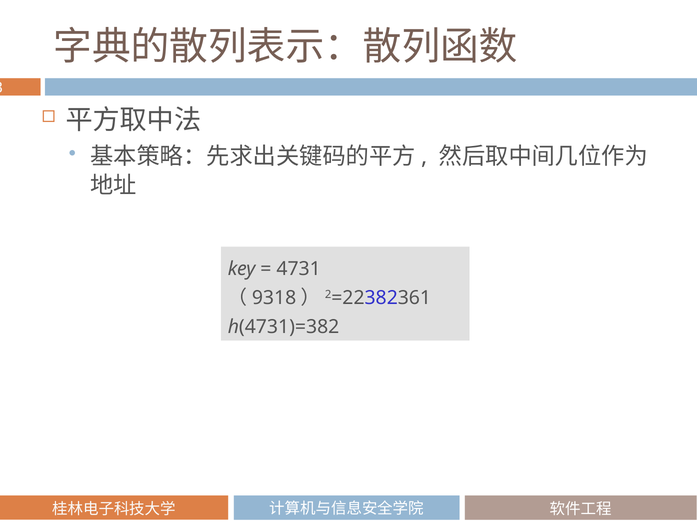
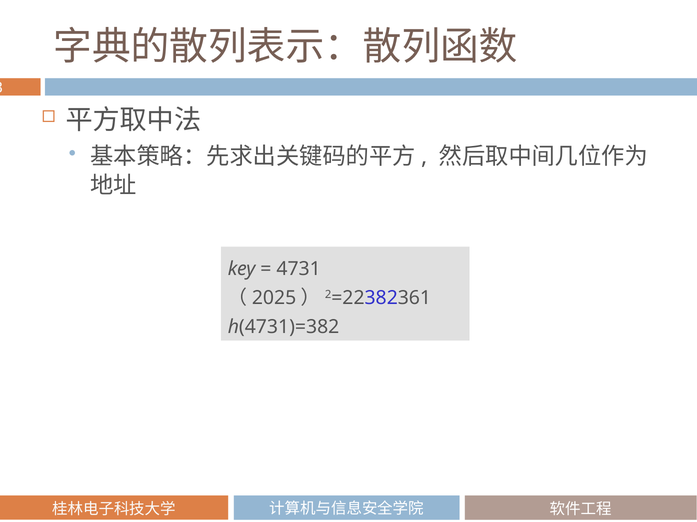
9318: 9318 -> 2025 (274, 298)
